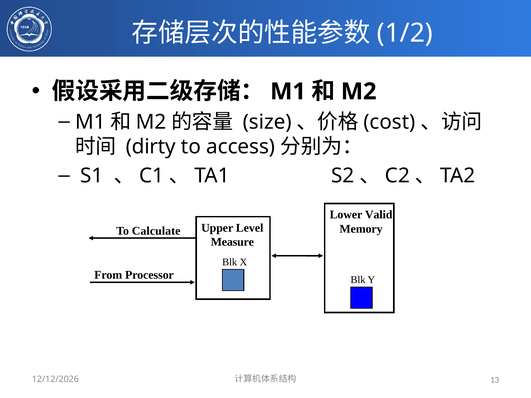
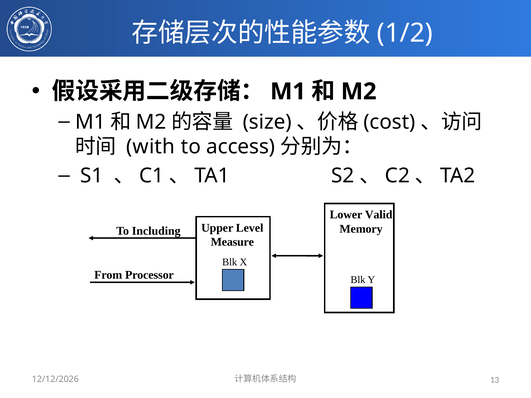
dirty: dirty -> with (151, 147)
Calculate: Calculate -> Including (156, 231)
